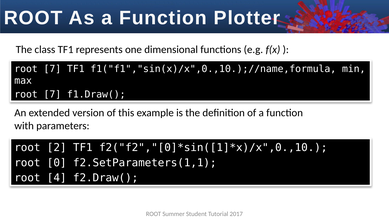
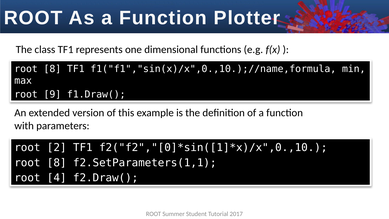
7: 7 -> 8 (52, 69)
7: 7 -> 9 (52, 94)
0: 0 -> 8 (57, 163)
